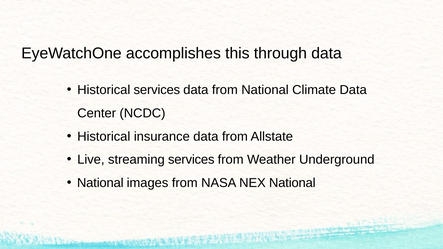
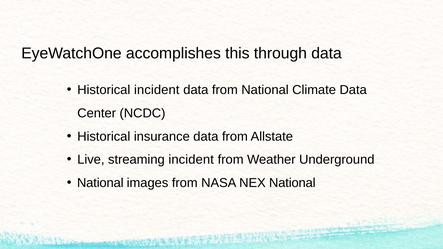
Historical services: services -> incident (157, 90)
streaming services: services -> incident (191, 160)
